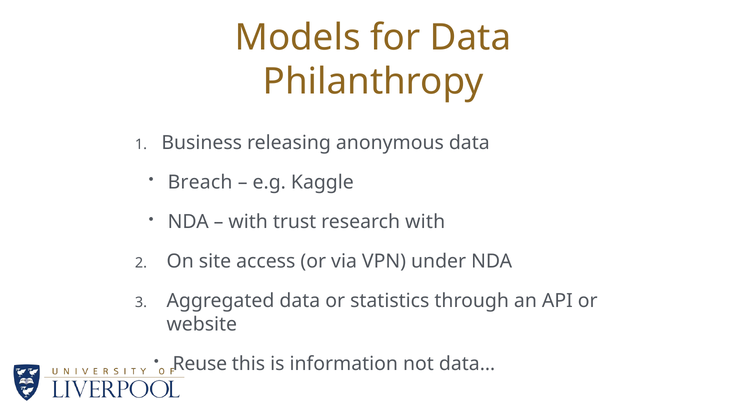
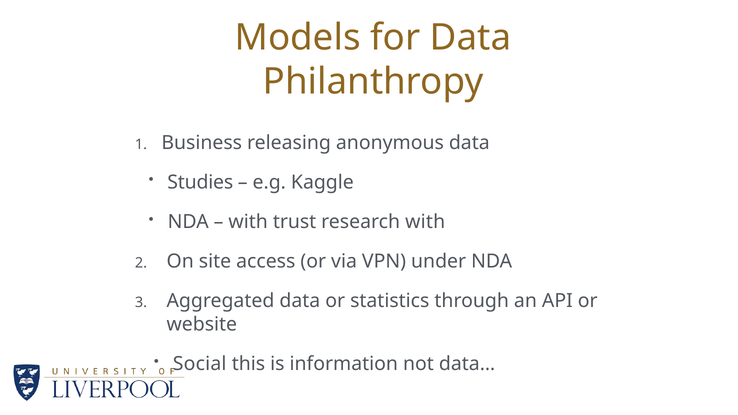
Breach: Breach -> Studies (200, 182)
Reuse: Reuse -> Social (200, 364)
